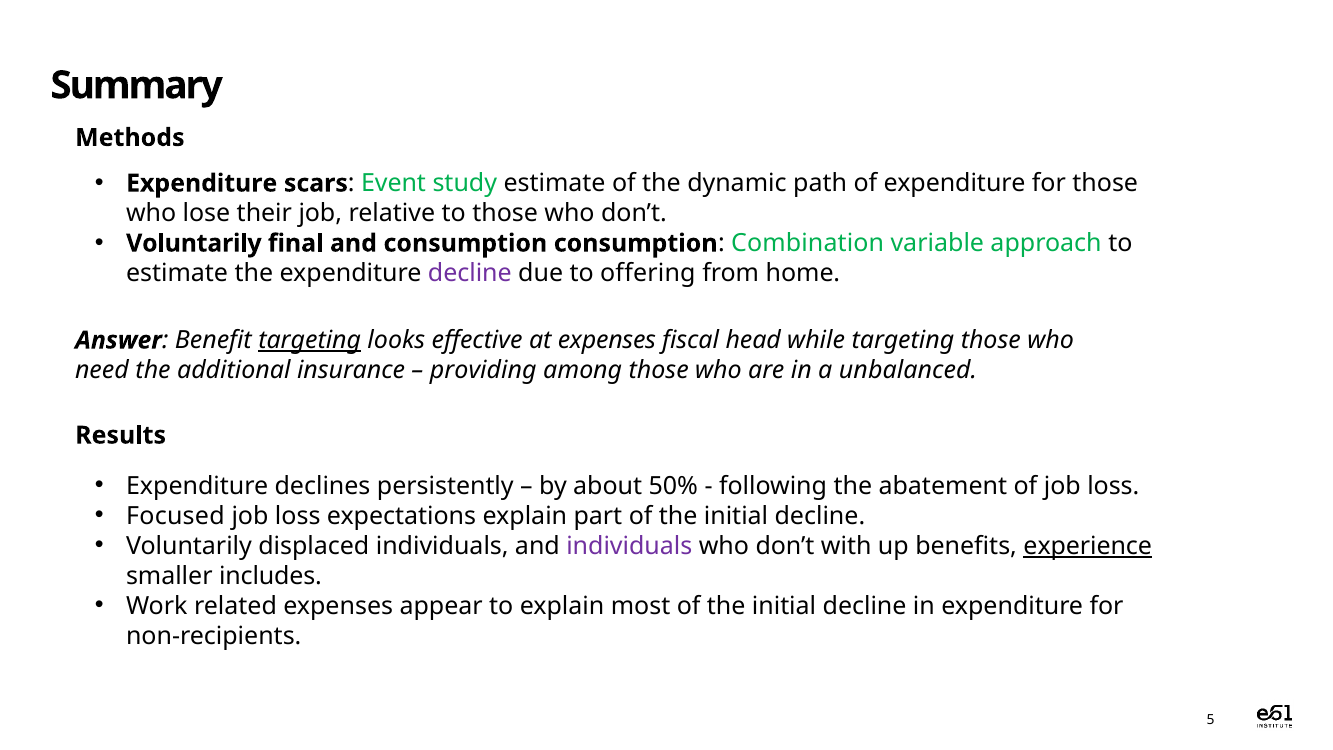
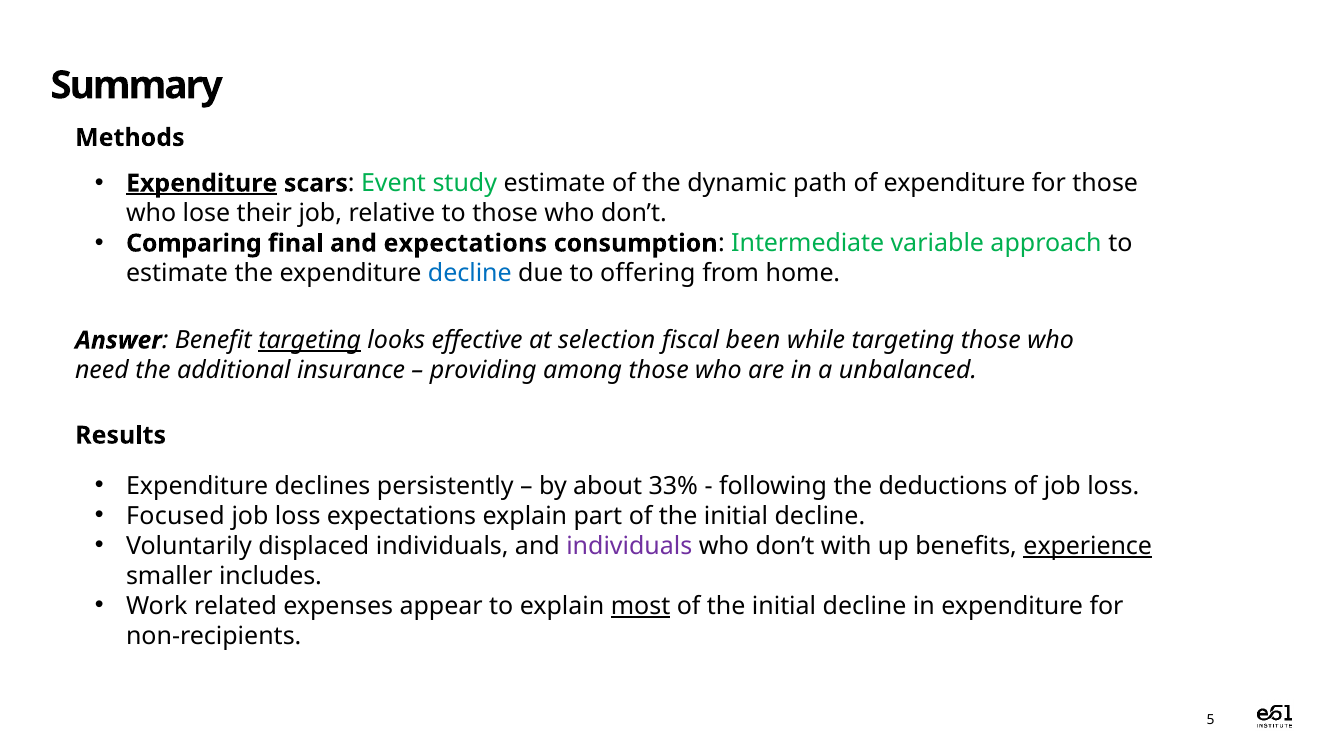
Expenditure underline: none -> present (202, 183)
Voluntarily: Voluntarily -> Comparing (194, 243)
and consumption: consumption -> expectations (465, 243)
Combination: Combination -> Intermediate (808, 243)
decline colour: purple -> blue (470, 273)
at expenses: expenses -> selection (607, 340)
head: head -> been (753, 340)
50%: 50% -> 33% (673, 486)
abatement: abatement -> deductions (943, 486)
most underline: none -> present (641, 606)
